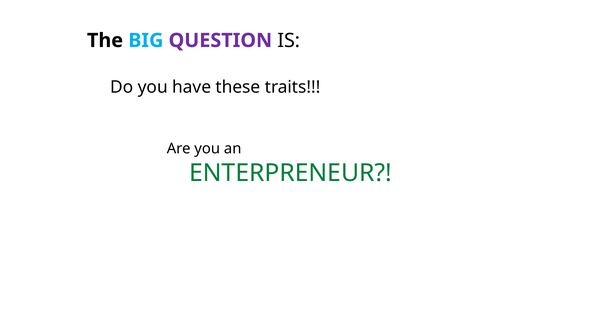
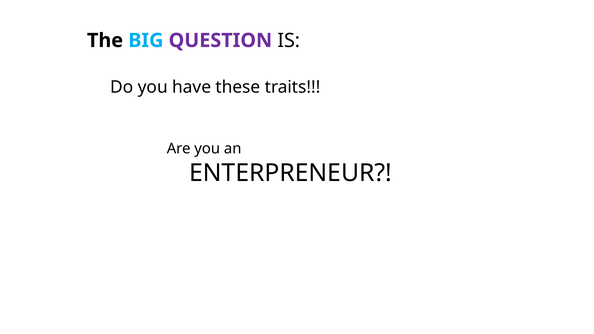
ENTERPRENEUR colour: green -> black (290, 173)
